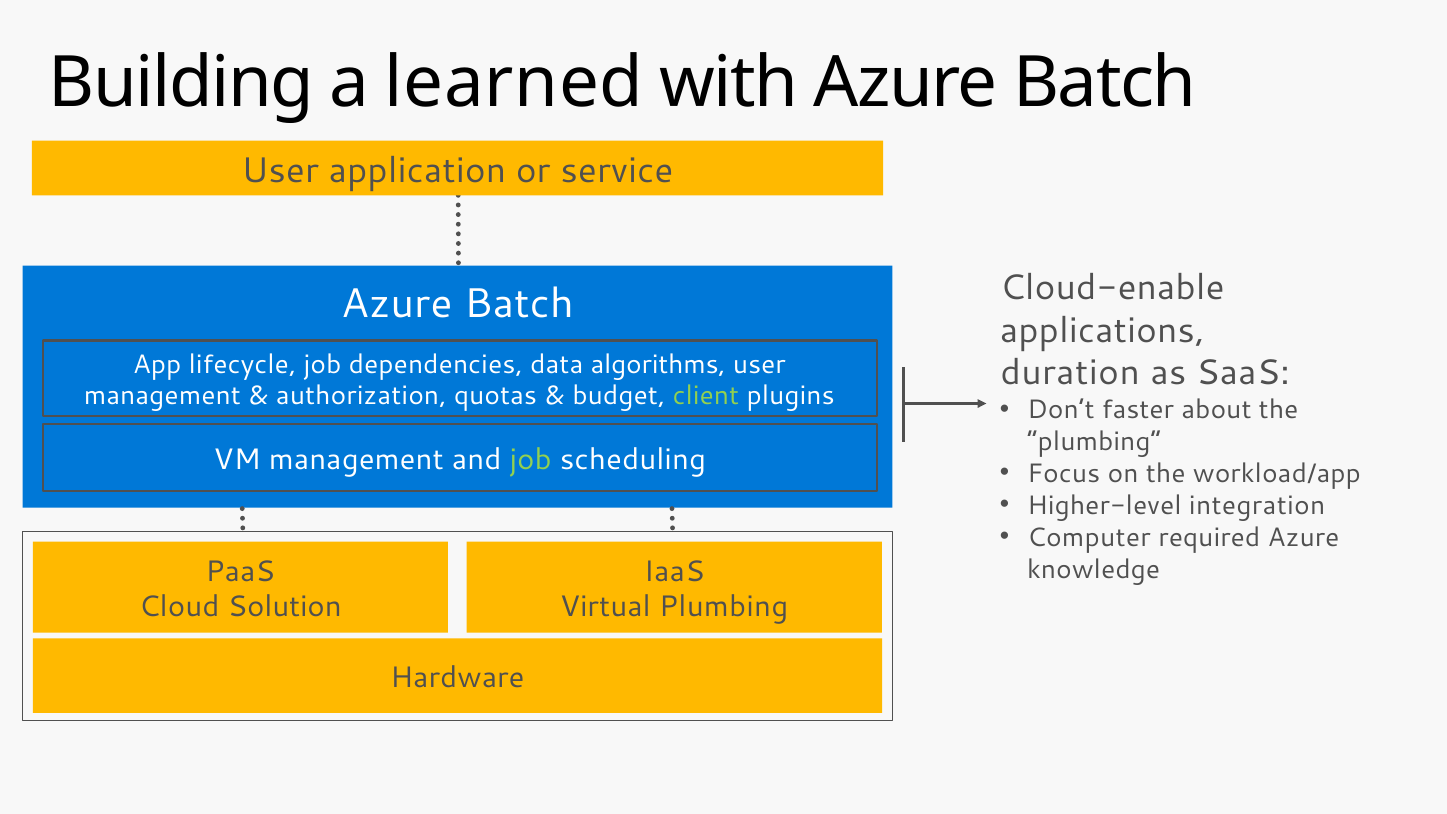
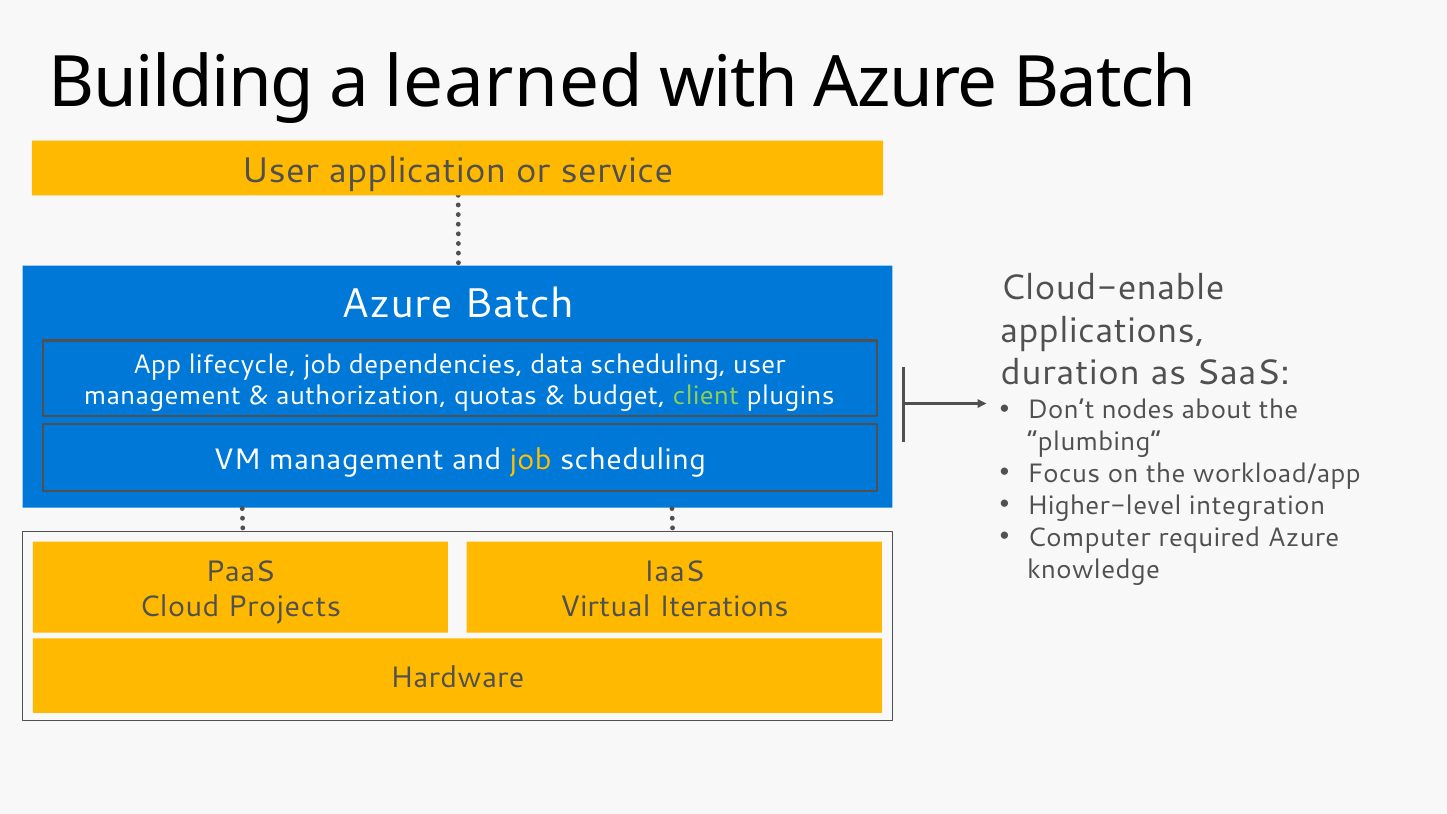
data algorithms: algorithms -> scheduling (658, 364)
faster: faster -> nodes (1138, 410)
job colour: light green -> yellow (531, 460)
Solution: Solution -> Projects (284, 607)
Virtual Plumbing: Plumbing -> Iterations (724, 607)
